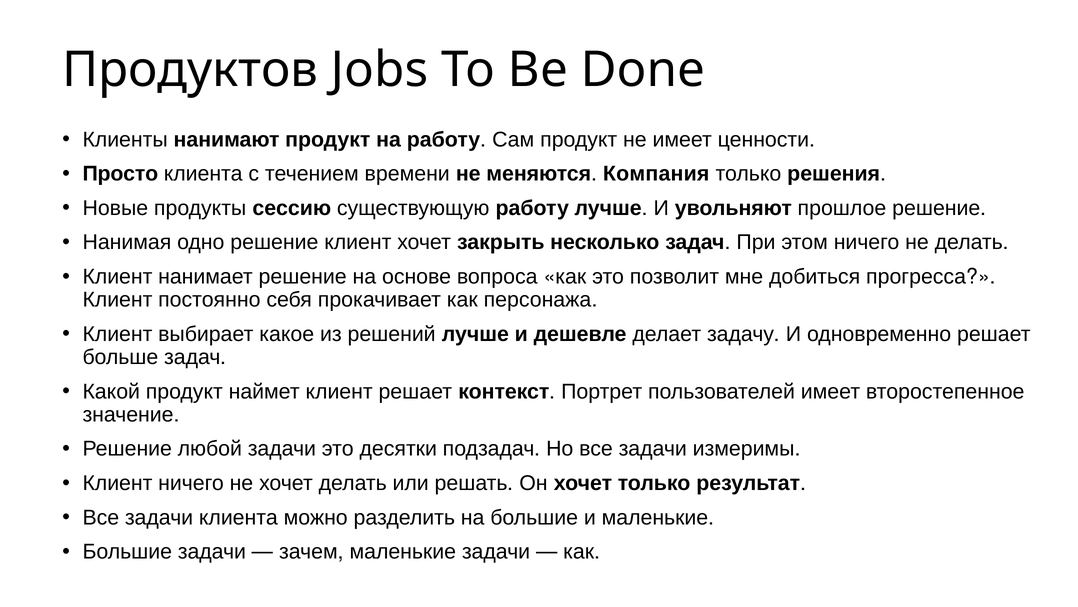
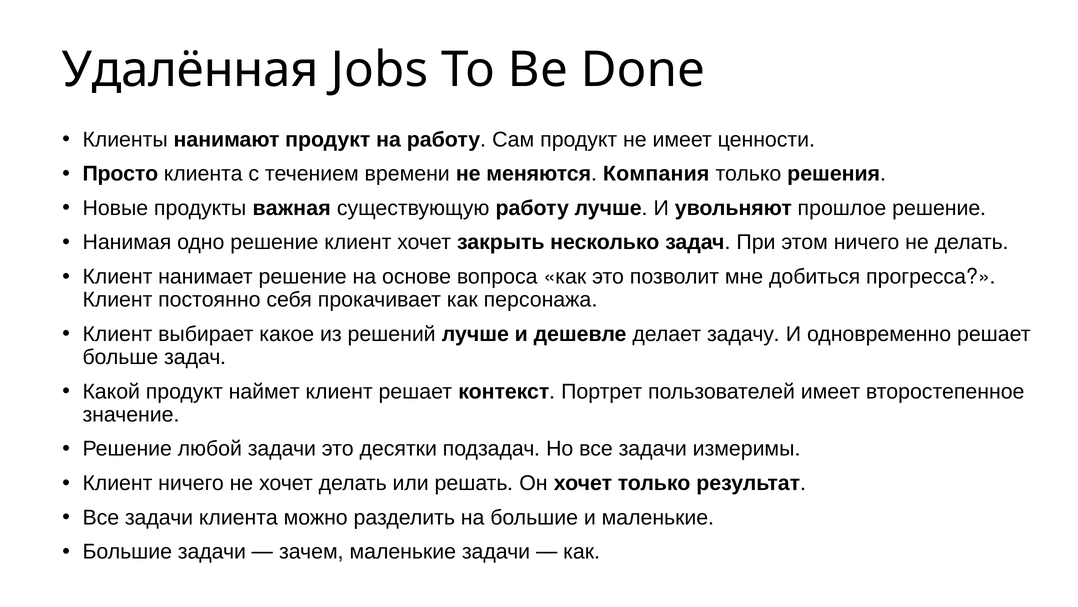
Продуктов: Продуктов -> Удалённая (190, 70)
сессию: сессию -> важная (292, 208)
